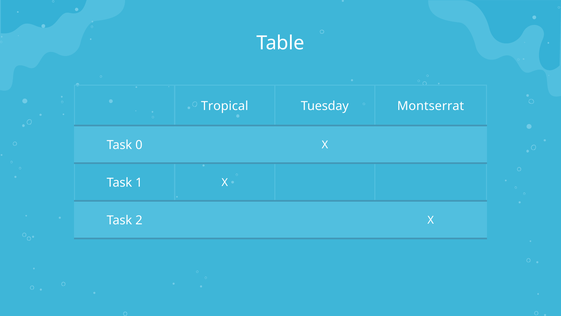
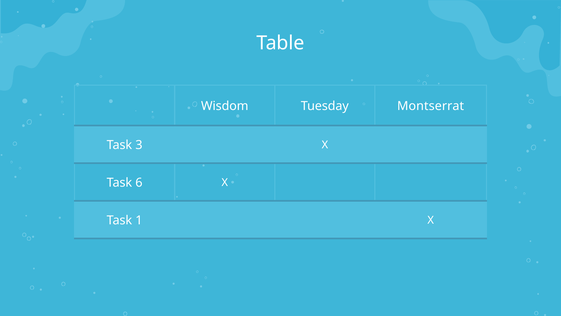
Tropical: Tropical -> Wisdom (225, 106)
0: 0 -> 3 (139, 145)
1: 1 -> 6 (139, 182)
2: 2 -> 1 (139, 220)
